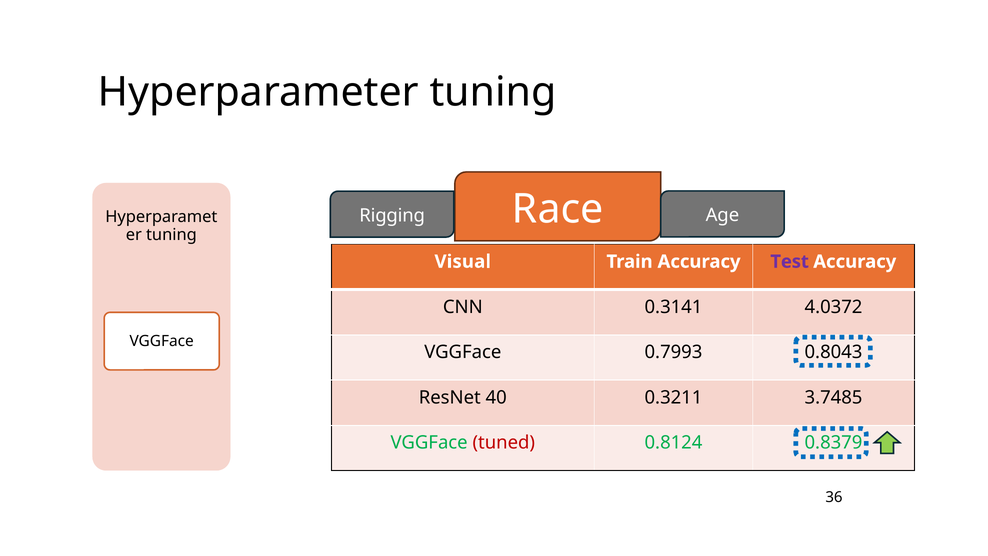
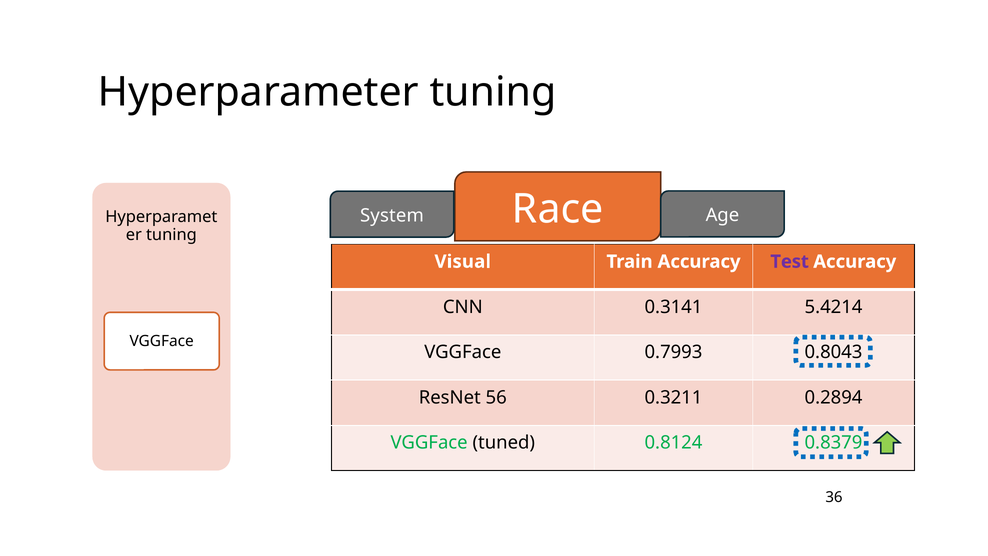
Rigging: Rigging -> System (392, 215)
4.0372: 4.0372 -> 5.4214 (834, 307)
40: 40 -> 56 (496, 397)
3.7485: 3.7485 -> 0.2894 (834, 397)
tuned colour: red -> black (504, 443)
